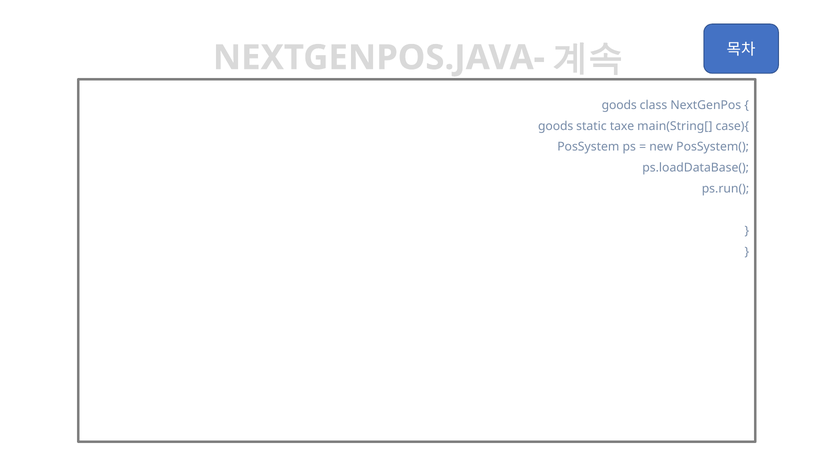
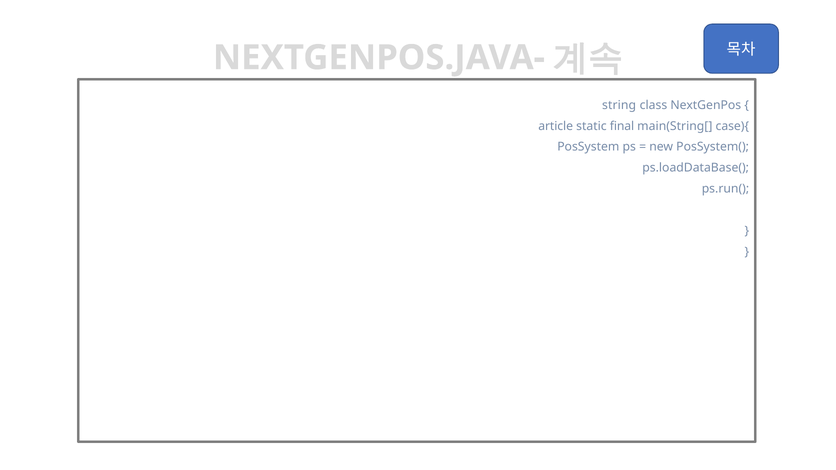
goods: goods -> string (619, 105)
goods: goods -> article (556, 126)
taxe: taxe -> final (622, 126)
